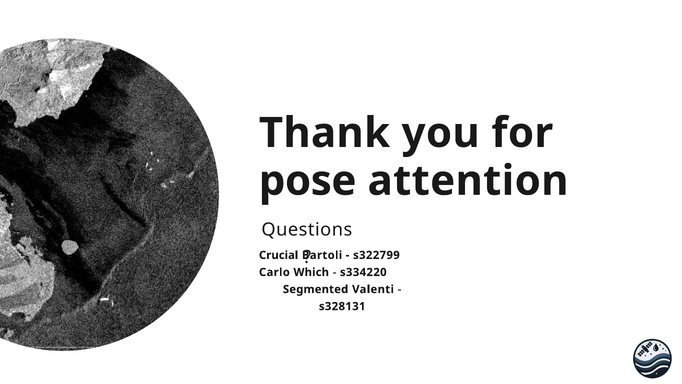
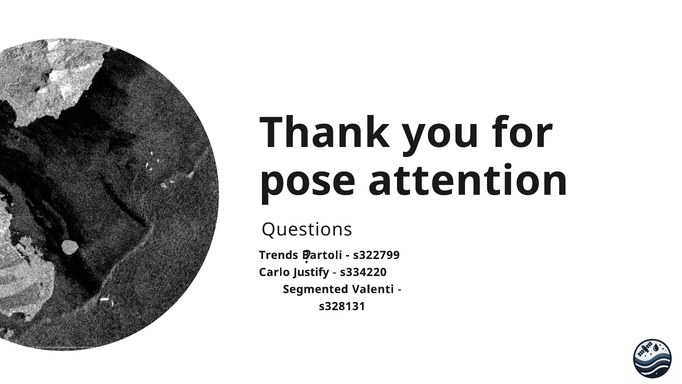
Crucial: Crucial -> Trends (279, 255)
Which: Which -> Justify (311, 272)
